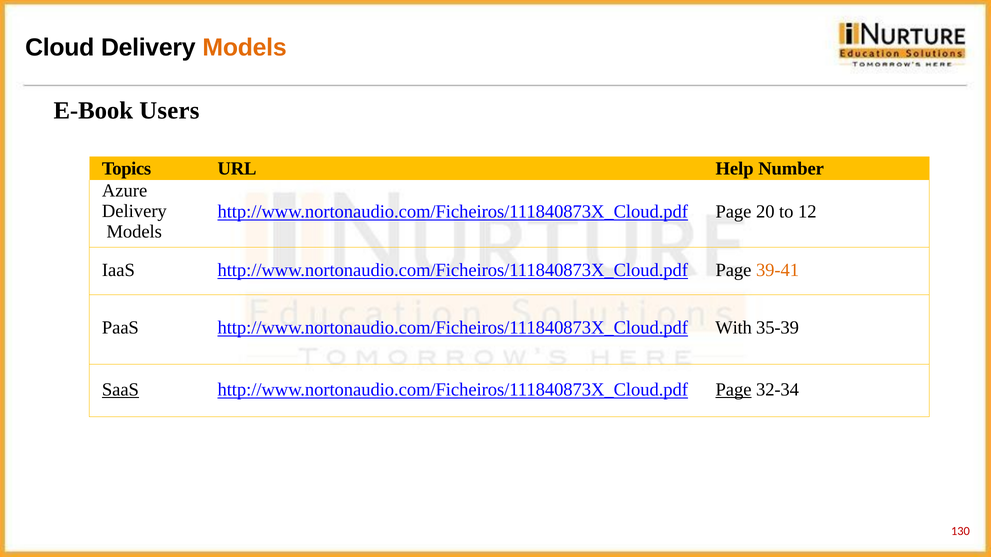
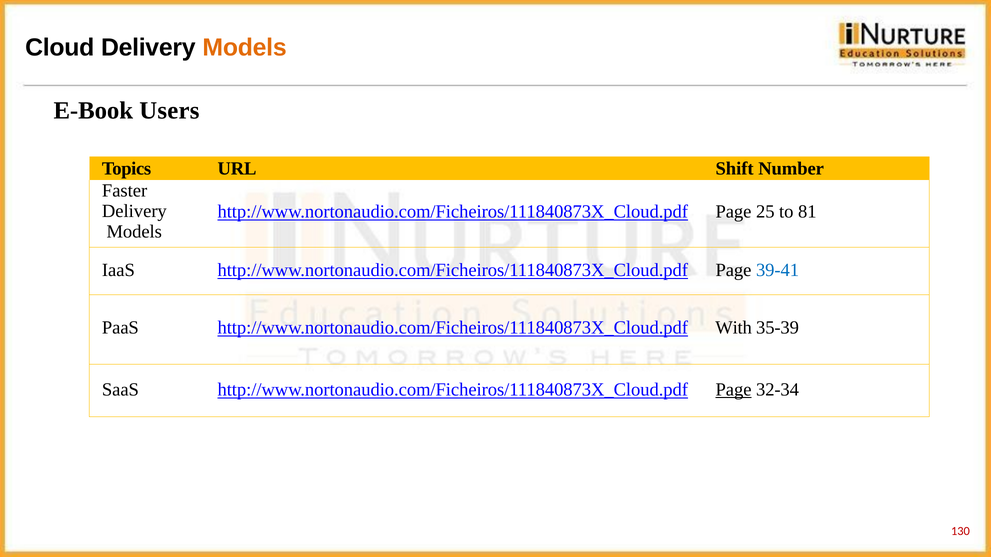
Help: Help -> Shift (735, 169)
Azure: Azure -> Faster (125, 191)
20: 20 -> 25 (765, 212)
12: 12 -> 81 (807, 212)
39-41 colour: orange -> blue (778, 270)
SaaS underline: present -> none (120, 390)
